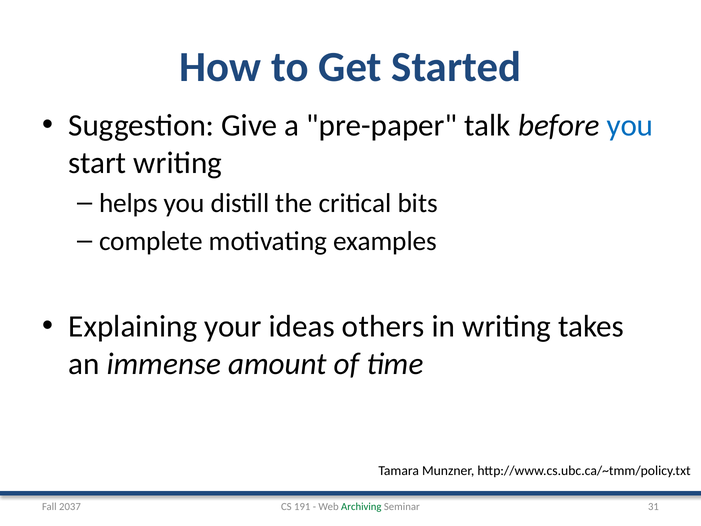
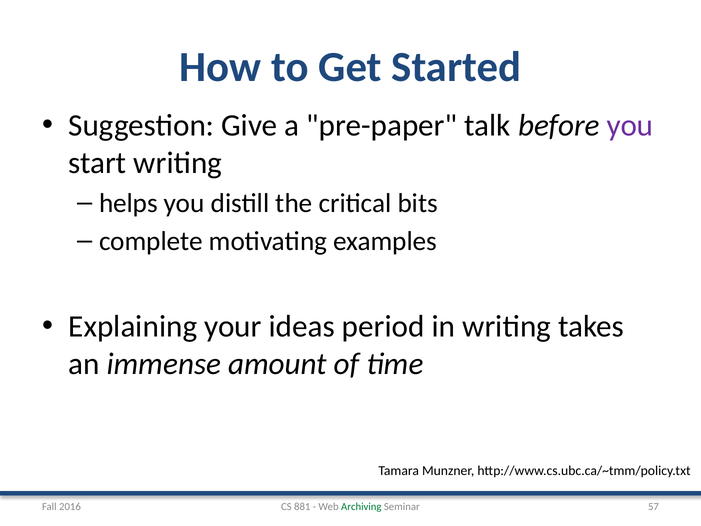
you colour: blue -> purple (630, 125)
others: others -> period (383, 326)
191: 191 -> 881 (302, 506)
31: 31 -> 57 (653, 506)
2037: 2037 -> 2016 (70, 507)
